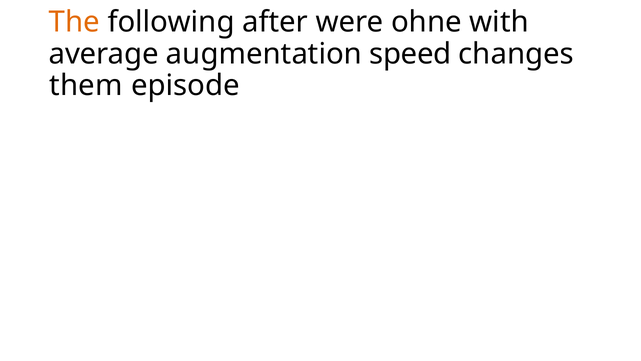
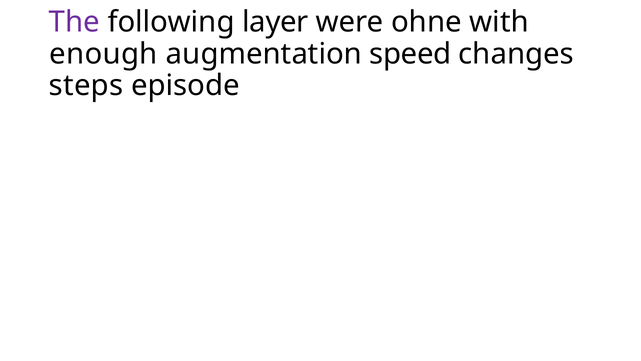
The colour: orange -> purple (74, 22)
after: after -> layer (275, 22)
average: average -> enough (103, 54)
them: them -> steps (86, 86)
